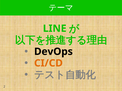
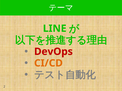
DevOps colour: black -> red (53, 52)
